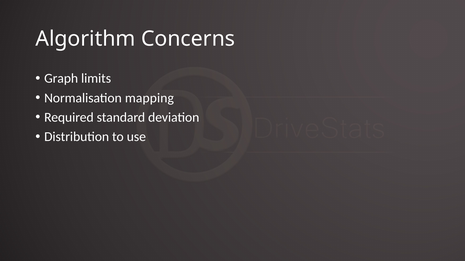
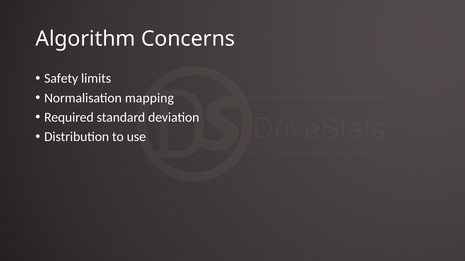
Graph: Graph -> Safety (61, 79)
